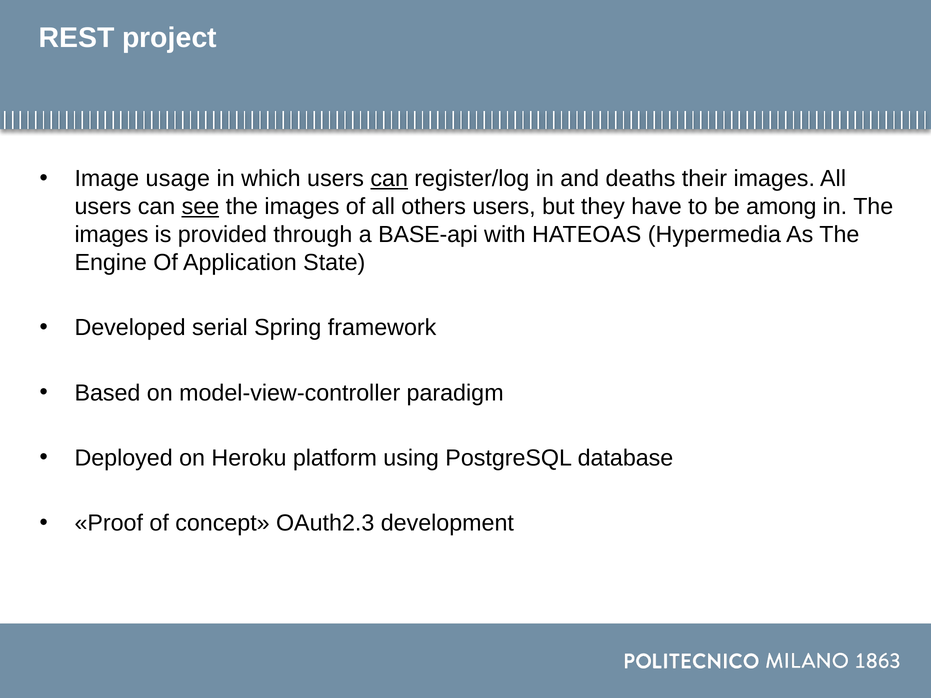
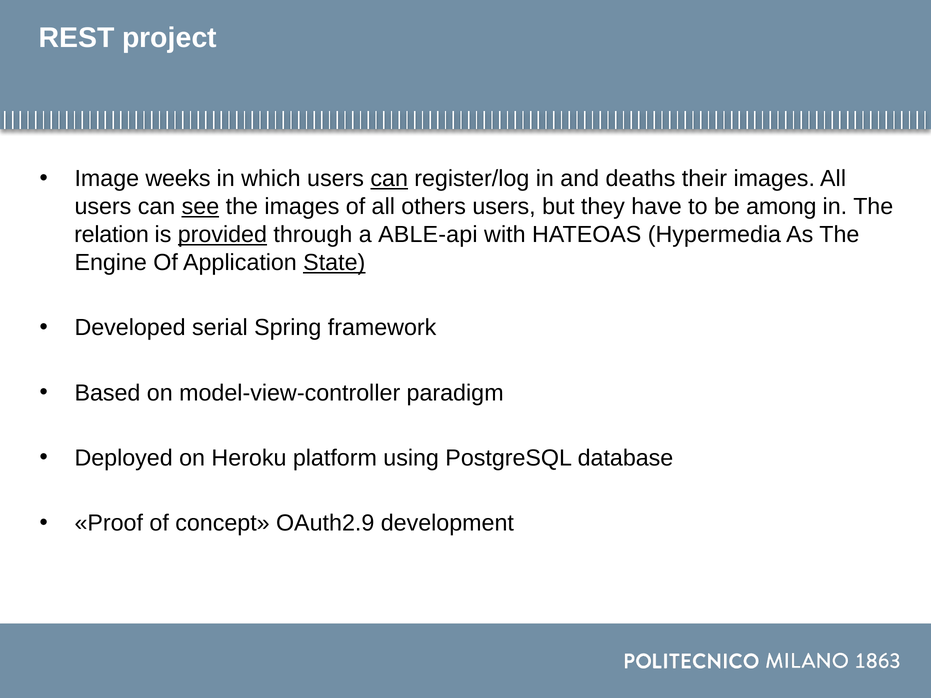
usage: usage -> weeks (178, 179)
images: images -> relation (111, 235)
provided underline: none -> present (222, 235)
BASE-api: BASE-api -> ABLE-api (428, 235)
State underline: none -> present (334, 263)
OAuth2.3: OAuth2.3 -> OAuth2.9 (325, 523)
